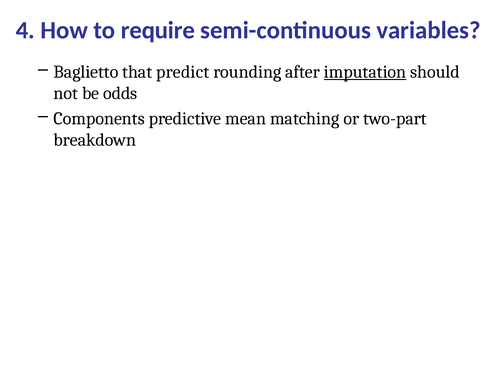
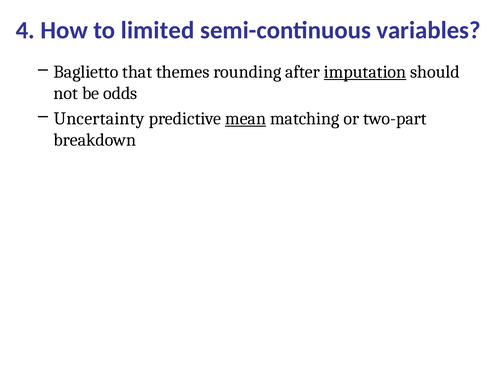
require: require -> limited (158, 30)
predict: predict -> themes (183, 72)
Components: Components -> Uncertainty (99, 118)
mean underline: none -> present (246, 118)
